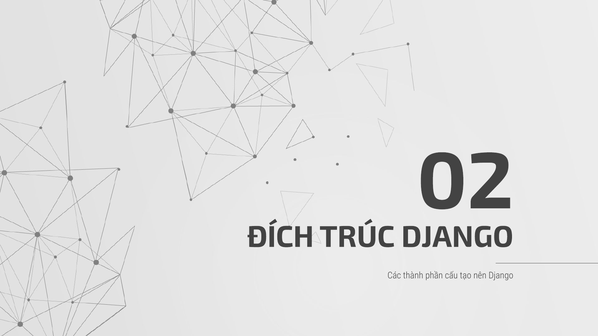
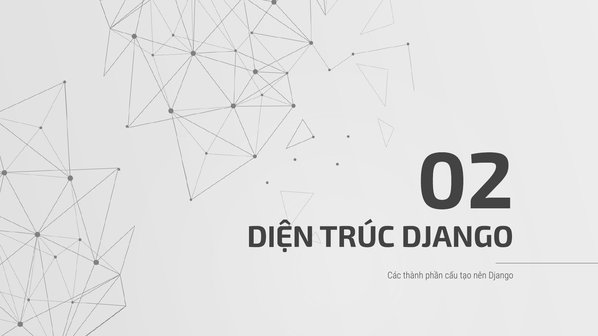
ĐÍCH: ĐÍCH -> DIỆN (281, 237)
